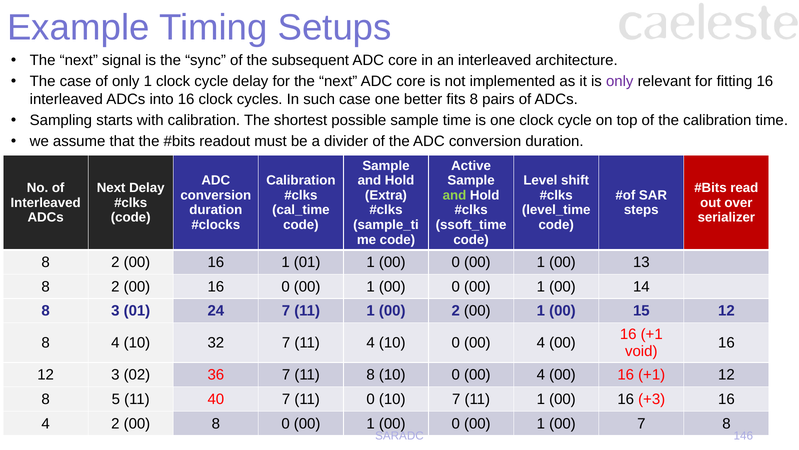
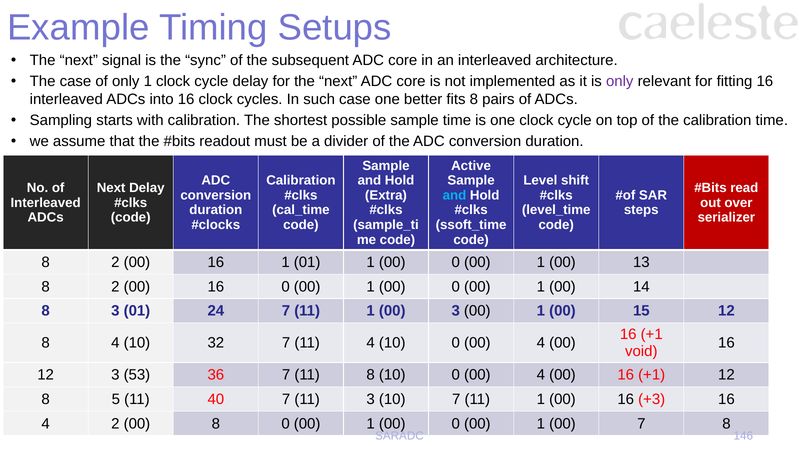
and colour: light green -> light blue (455, 195)
00 2: 2 -> 3 (456, 311)
02: 02 -> 53 (137, 374)
11 0: 0 -> 3 (371, 399)
